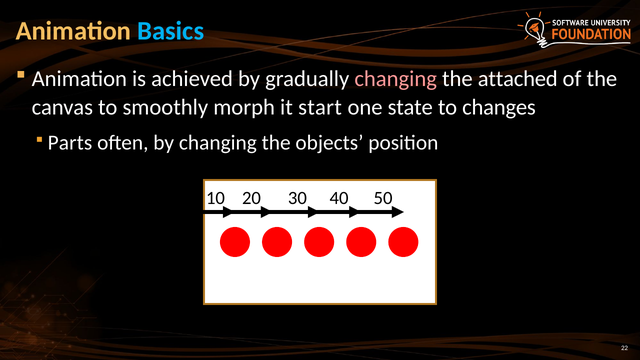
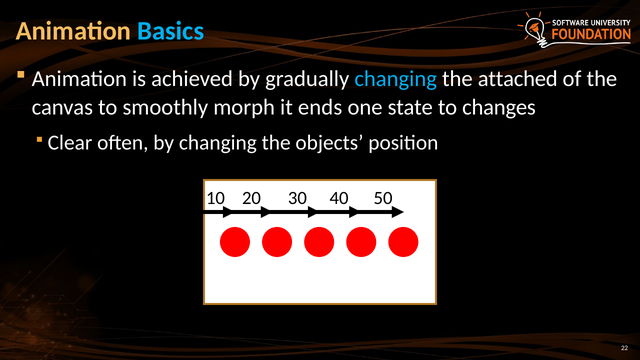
changing colour: pink -> light blue (396, 79)
start: start -> ends (320, 107)
Parts: Parts -> Clear (70, 143)
